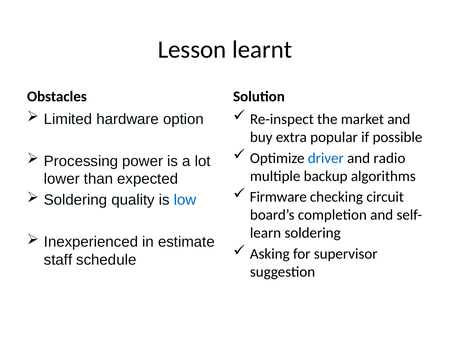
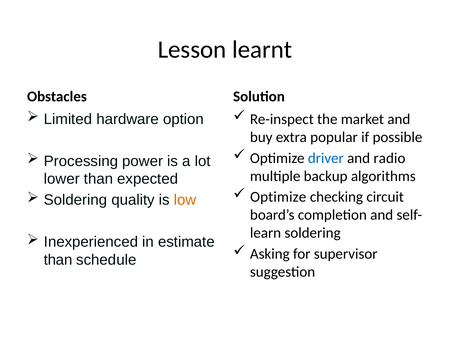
Firmware: Firmware -> Optimize (278, 197)
low colour: blue -> orange (185, 200)
staff: staff -> than (58, 260)
